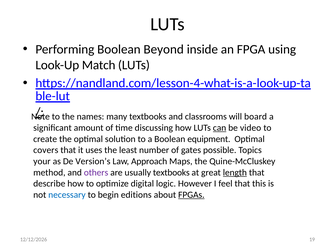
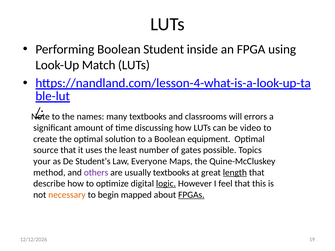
Beyond: Beyond -> Student (164, 49)
board: board -> errors (256, 117)
can underline: present -> none (220, 128)
covers: covers -> source (46, 150)
Version’s: Version’s -> Student’s (93, 161)
Approach: Approach -> Everyone (149, 161)
logic underline: none -> present (166, 184)
necessary colour: blue -> orange (67, 195)
editions: editions -> mapped (136, 195)
